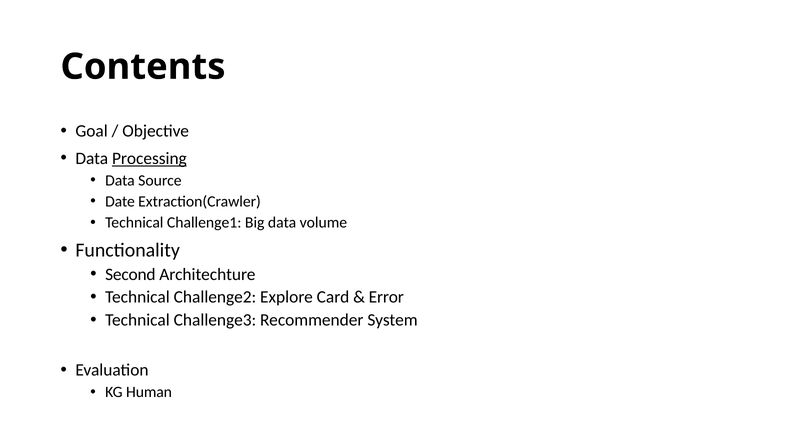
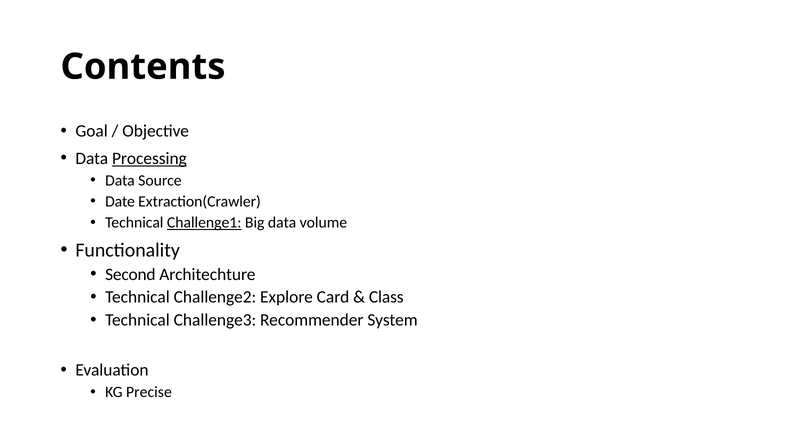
Challenge1 underline: none -> present (204, 222)
Error: Error -> Class (386, 297)
Human: Human -> Precise (149, 392)
